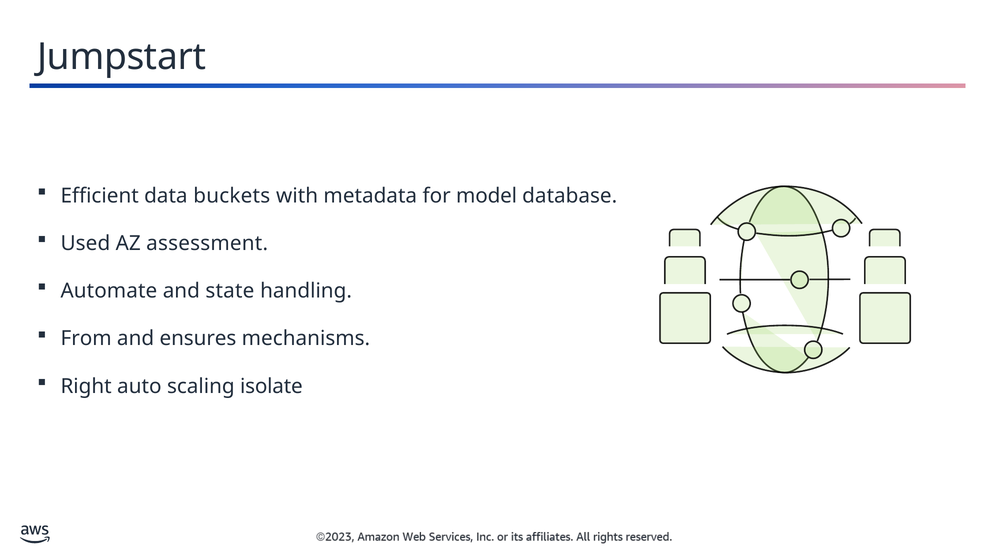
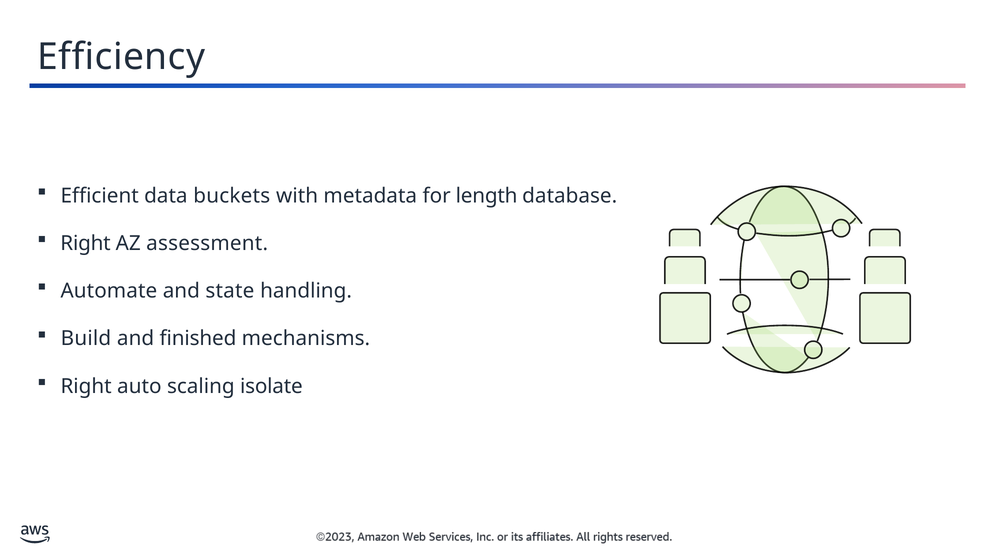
Jumpstart: Jumpstart -> Efficiency (121, 57)
model: model -> length (487, 196)
Used: Used -> Right (86, 243)
From: From -> Build (86, 338)
ensures: ensures -> finished (198, 338)
